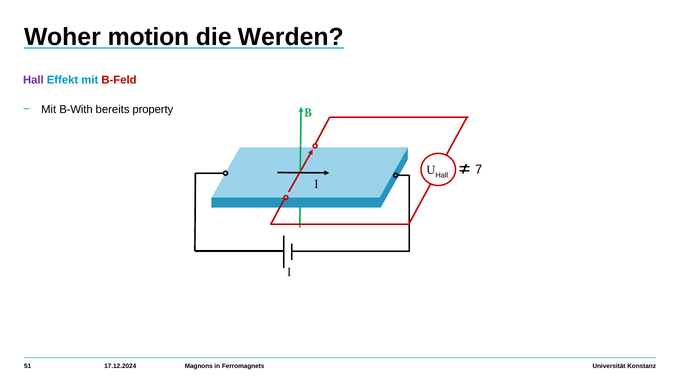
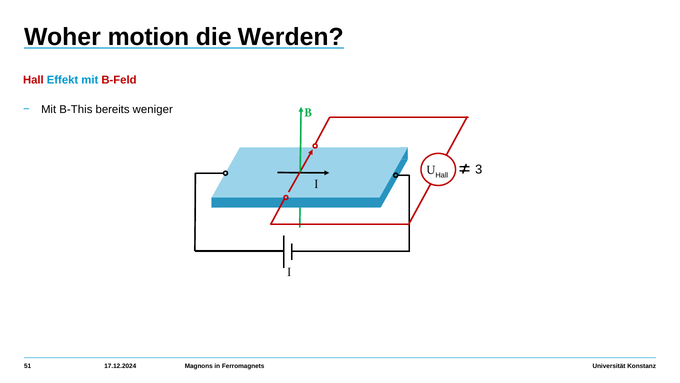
Hall colour: purple -> red (33, 80)
B-With: B-With -> B-This (76, 110)
property: property -> weniger (153, 110)
7: 7 -> 3 (479, 169)
